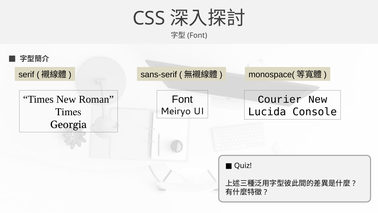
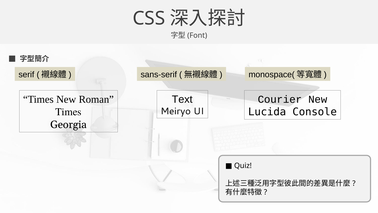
Font: Font -> Text (182, 99)
